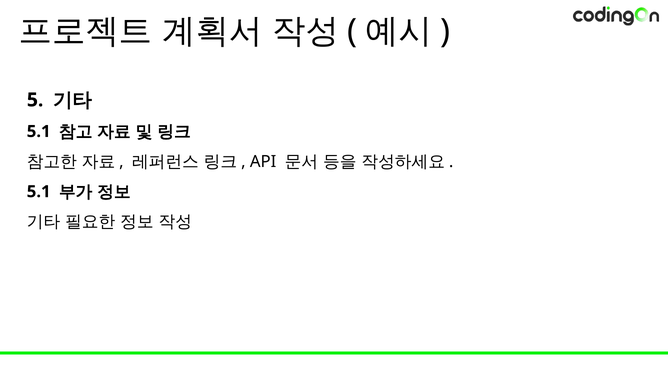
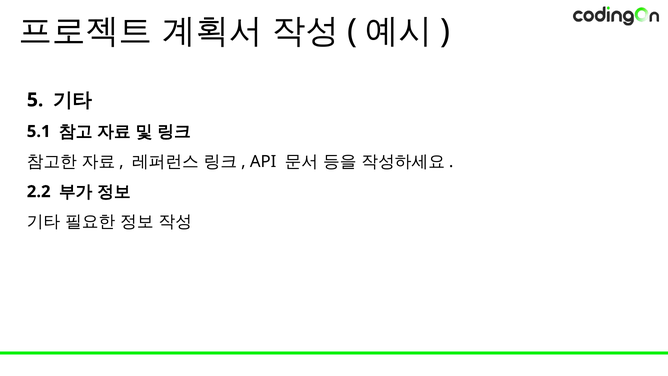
5.1: 5.1 -> 2.2 (39, 192)
